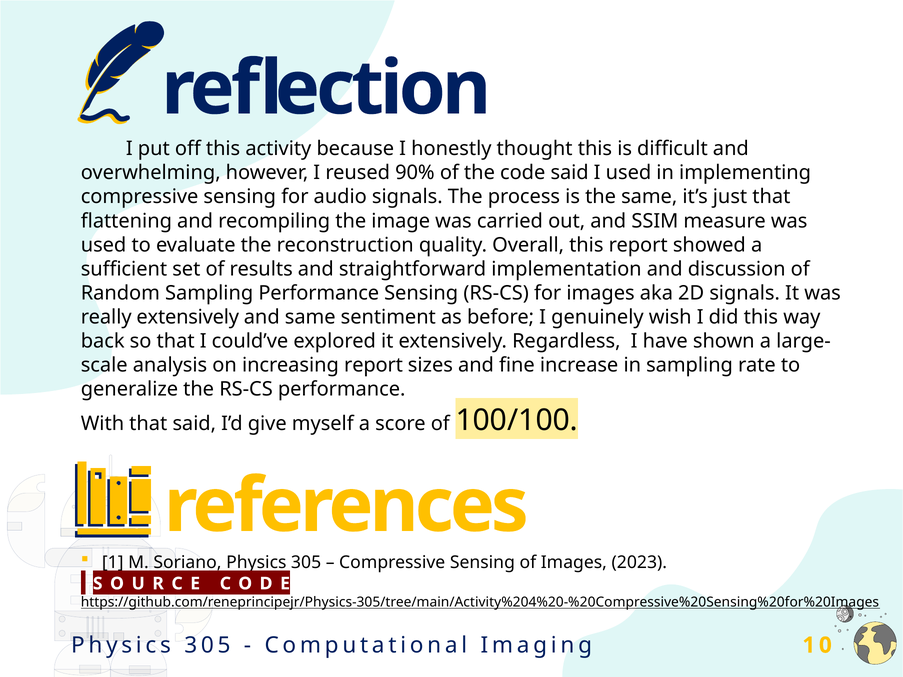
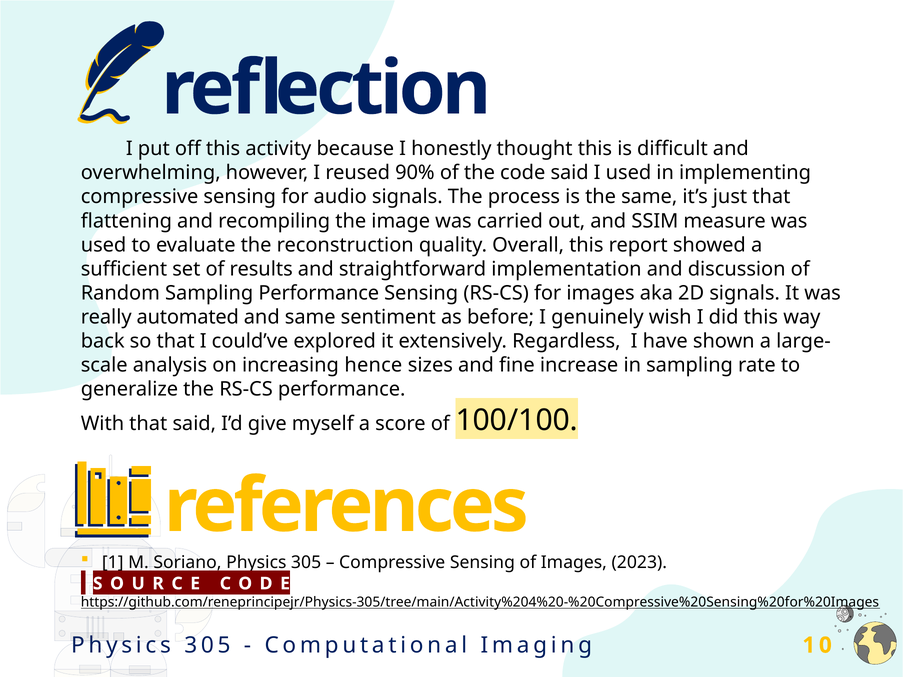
really extensively: extensively -> automated (188, 317)
increasing report: report -> hence (373, 365)
